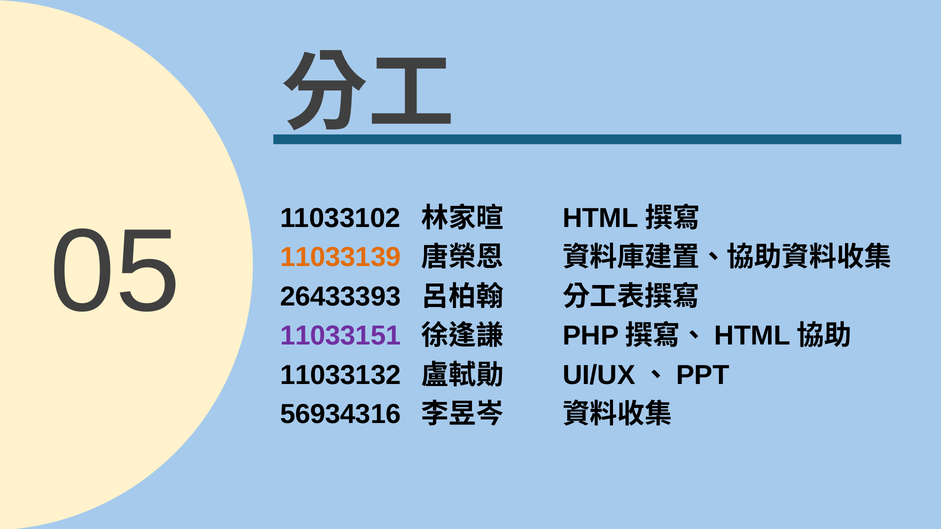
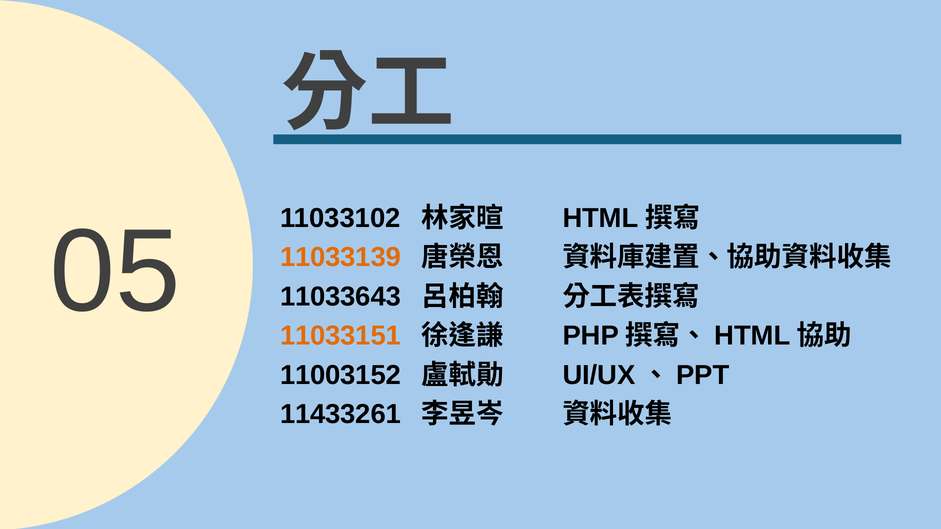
26433393: 26433393 -> 11033643 (341, 297)
11033151 colour: purple -> orange (341, 336)
11033132: 11033132 -> 11003152 (341, 375)
56934316: 56934316 -> 11433261 (341, 414)
